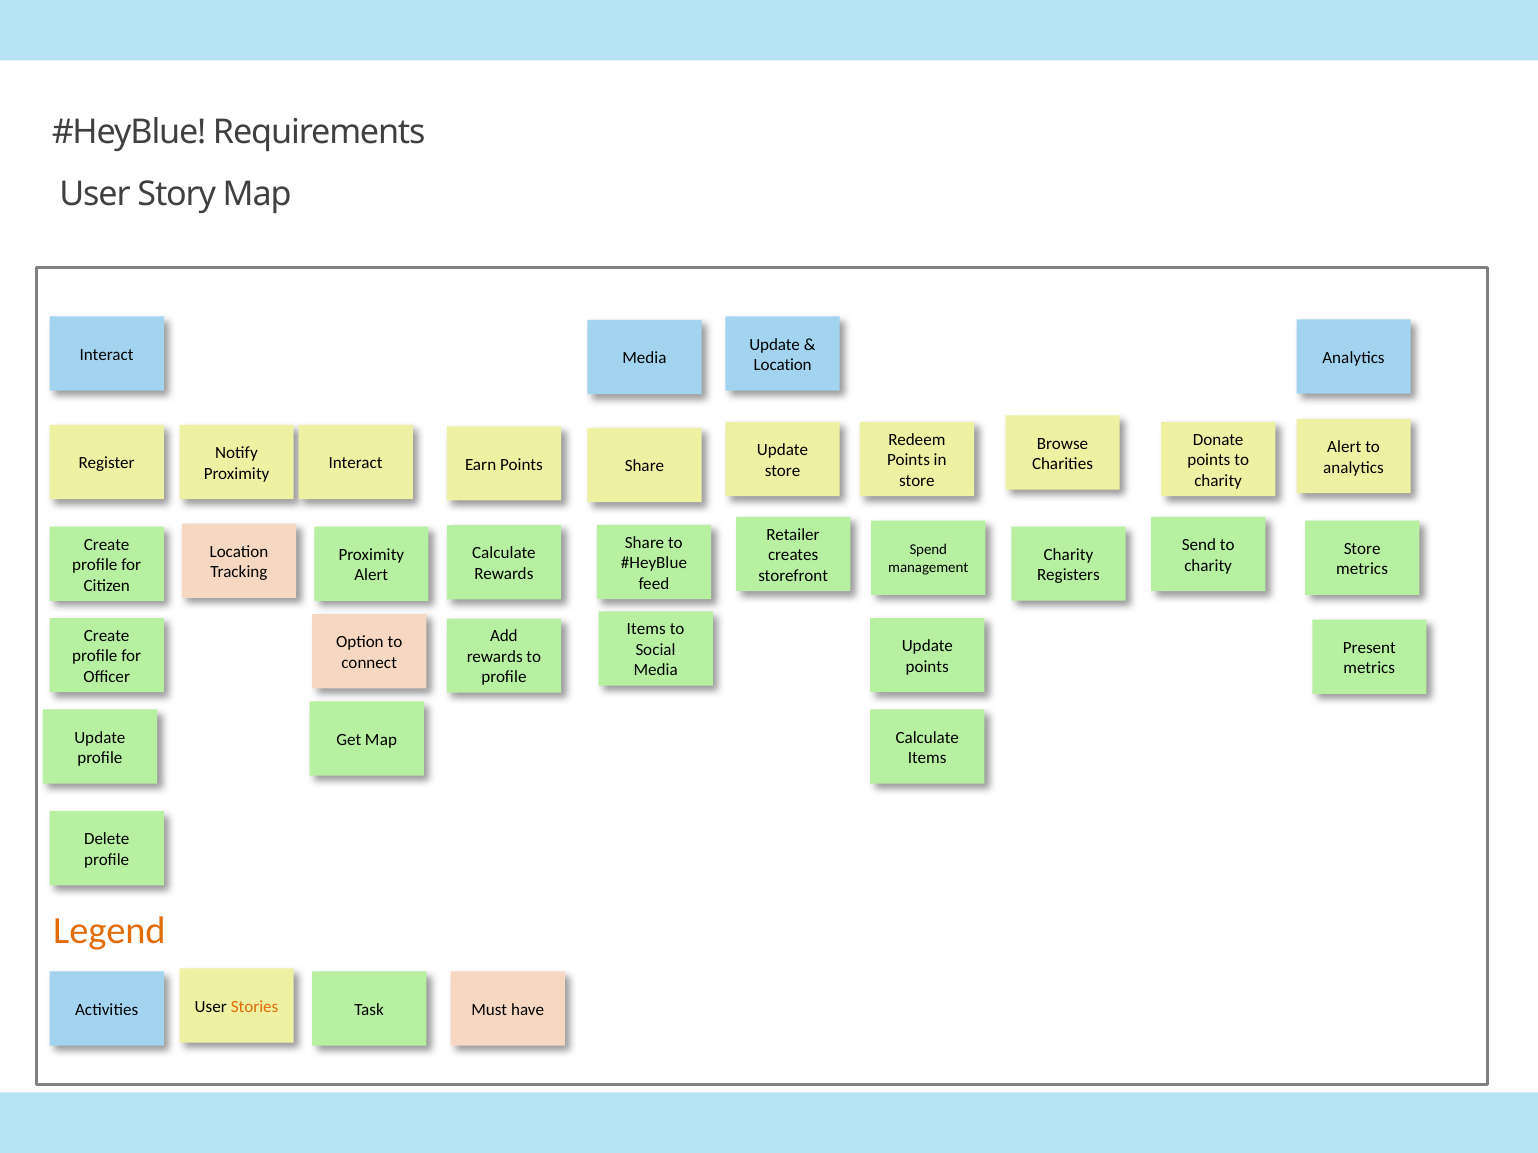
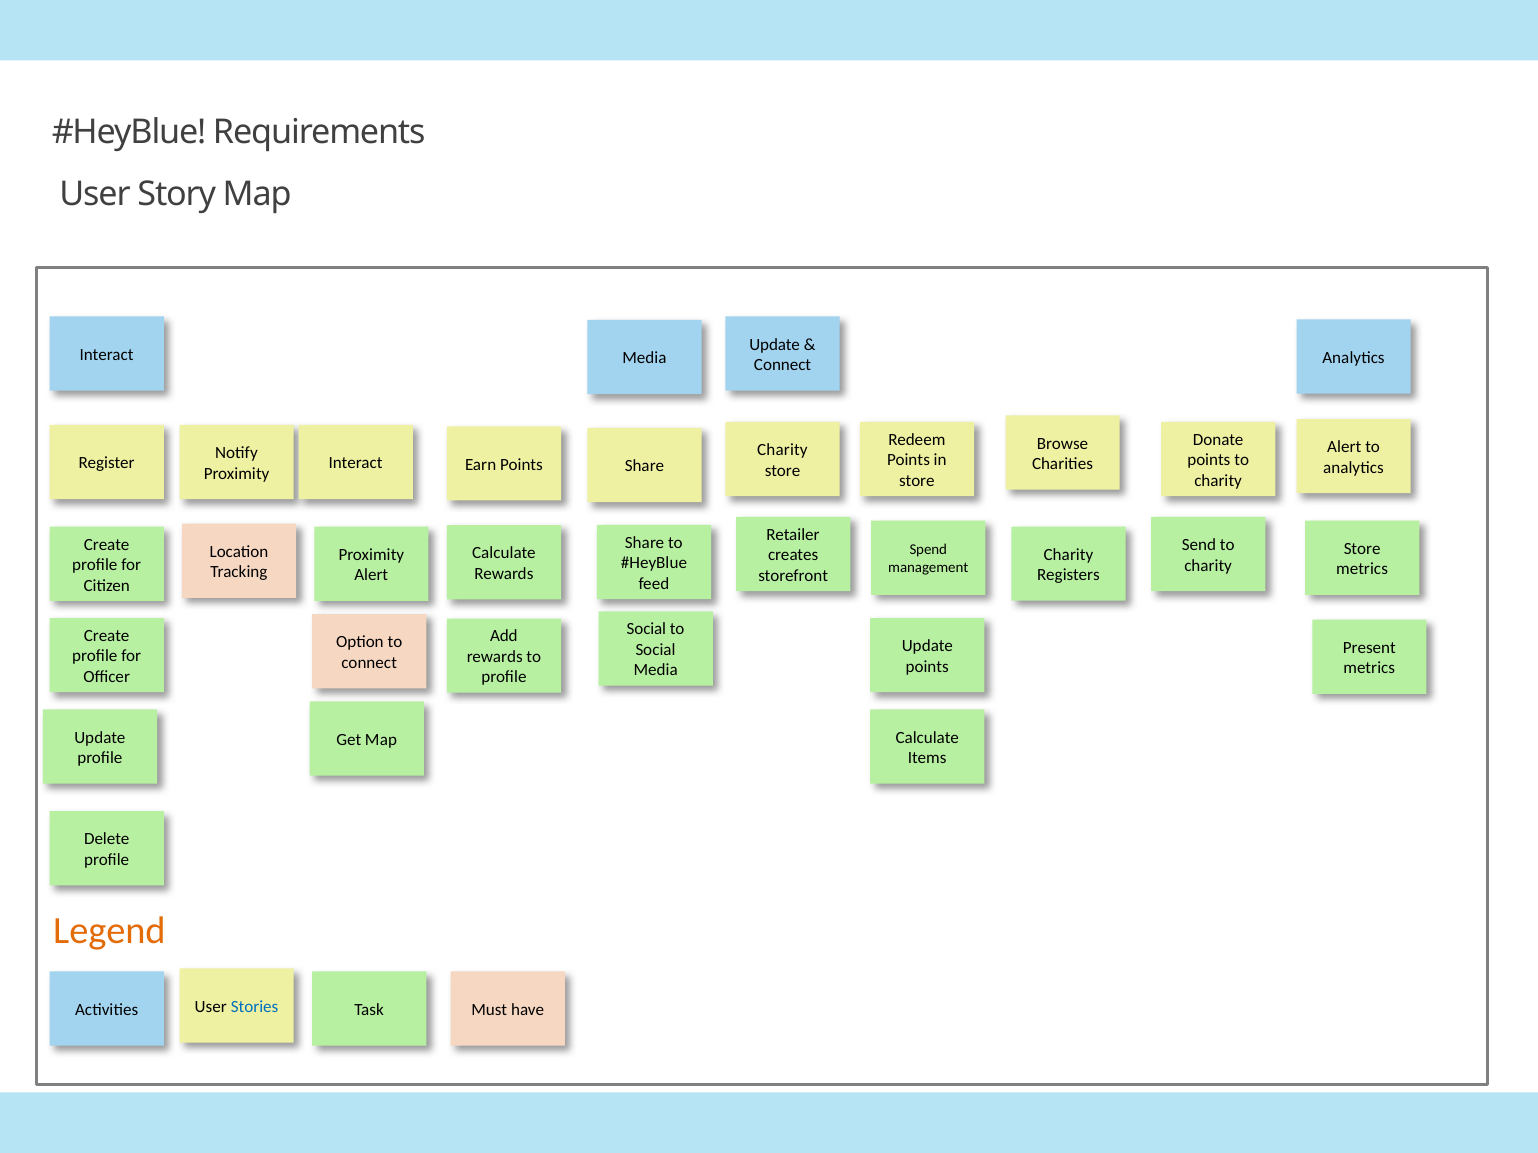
Location: Location -> Connect (783, 365)
Update: Update -> Charity (782, 450)
Items: Items -> Social (646, 630)
Stories colour: orange -> blue (255, 1007)
